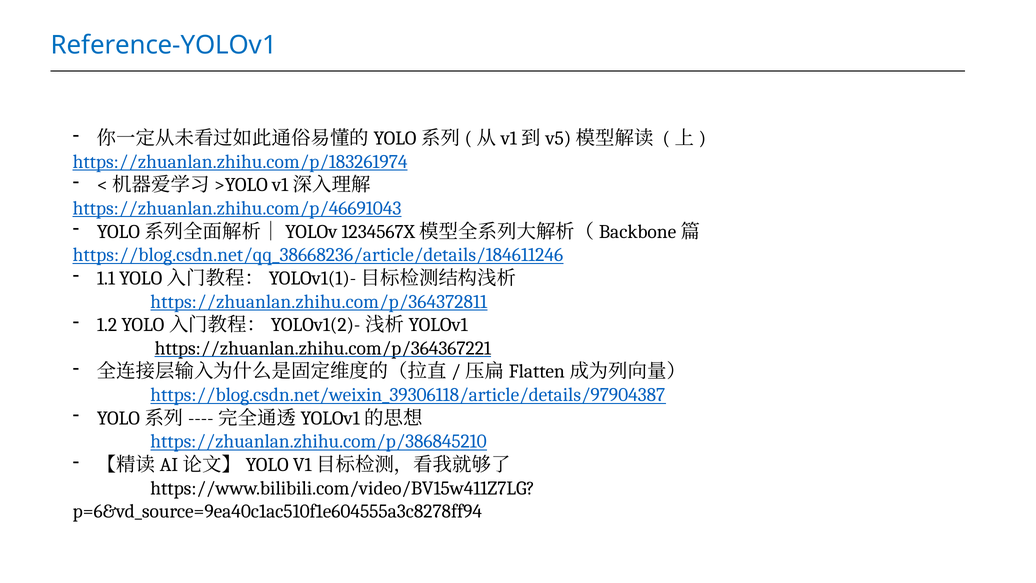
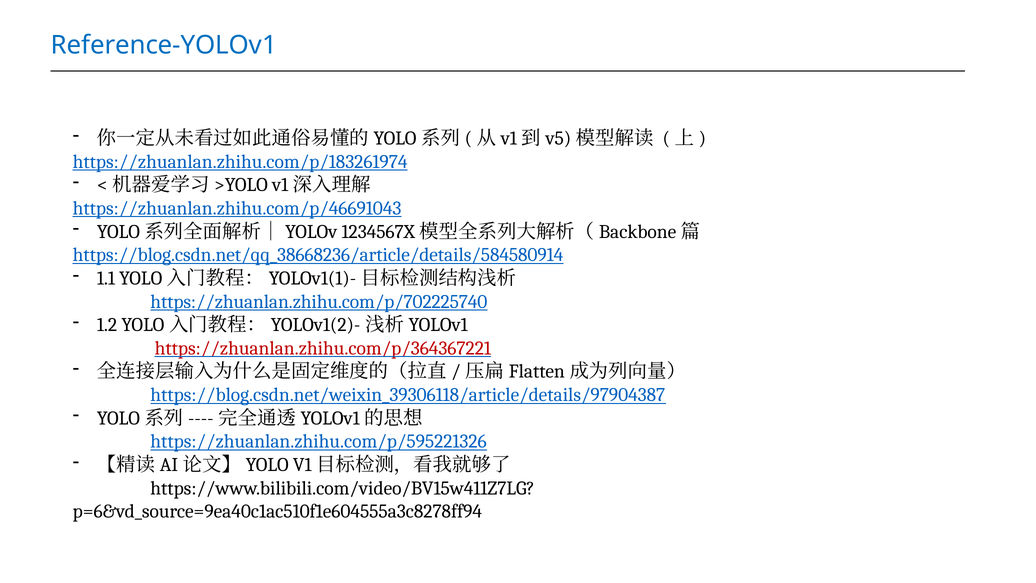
https://blog.csdn.net/qq_38668236/article/details/184611246: https://blog.csdn.net/qq_38668236/article/details/184611246 -> https://blog.csdn.net/qq_38668236/article/details/584580914 (318, 255)
https://zhuanlan.zhihu.com/p/364372811: https://zhuanlan.zhihu.com/p/364372811 -> https://zhuanlan.zhihu.com/p/702225740 (319, 301)
https://zhuanlan.zhihu.com/p/364367221 colour: black -> red (323, 348)
https://zhuanlan.zhihu.com/p/386845210: https://zhuanlan.zhihu.com/p/386845210 -> https://zhuanlan.zhihu.com/p/595221326 (319, 441)
